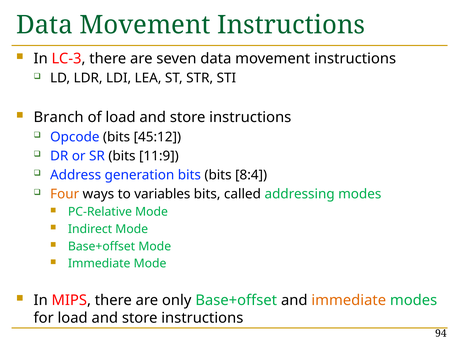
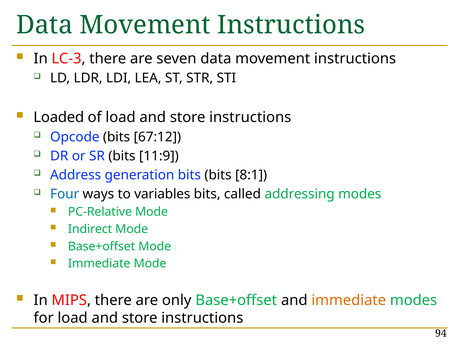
Branch: Branch -> Loaded (59, 117)
45:12: 45:12 -> 67:12 (157, 137)
8:4: 8:4 -> 8:1 (251, 175)
Four colour: orange -> blue (65, 194)
